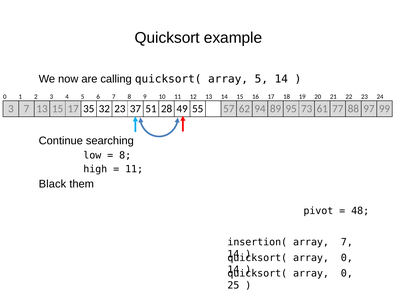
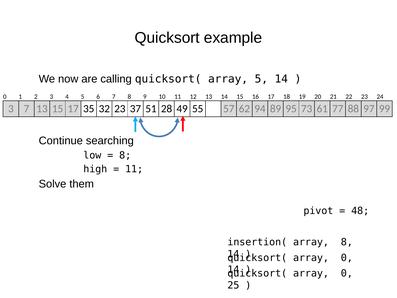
Black: Black -> Solve (53, 184)
array 7: 7 -> 8 (347, 242)
